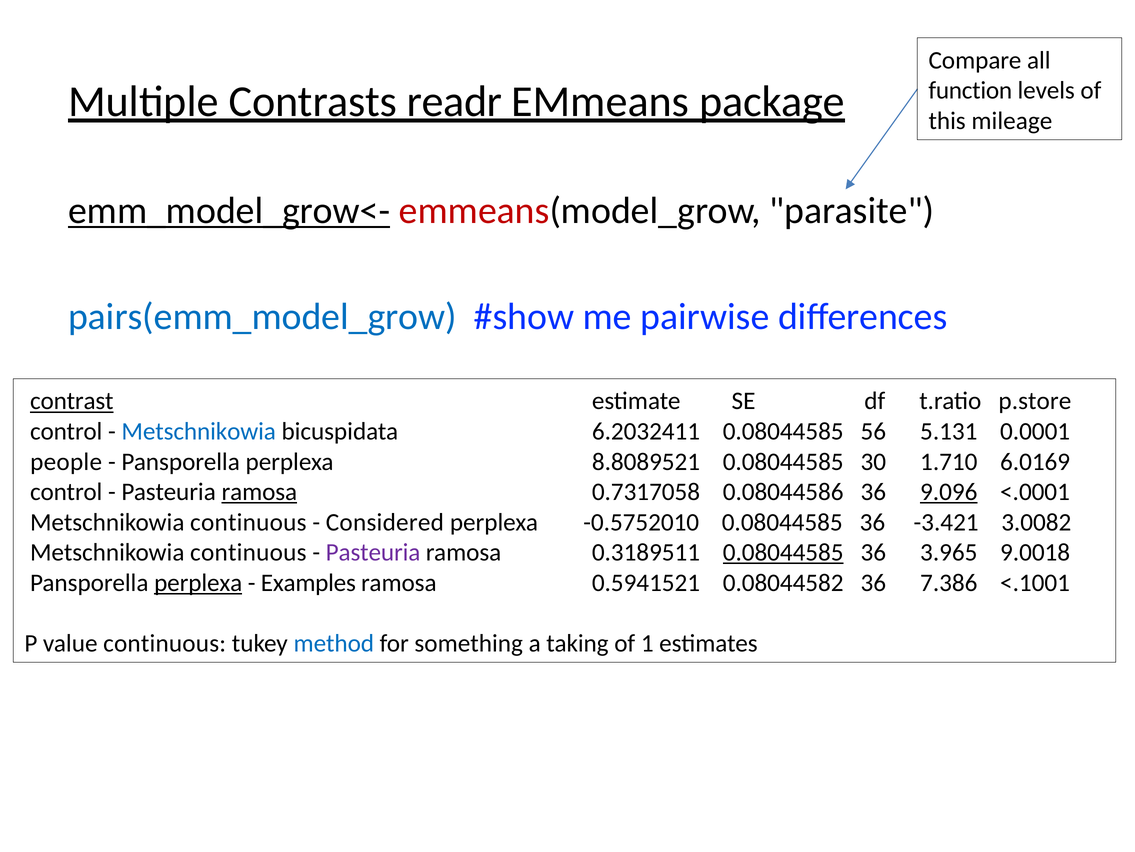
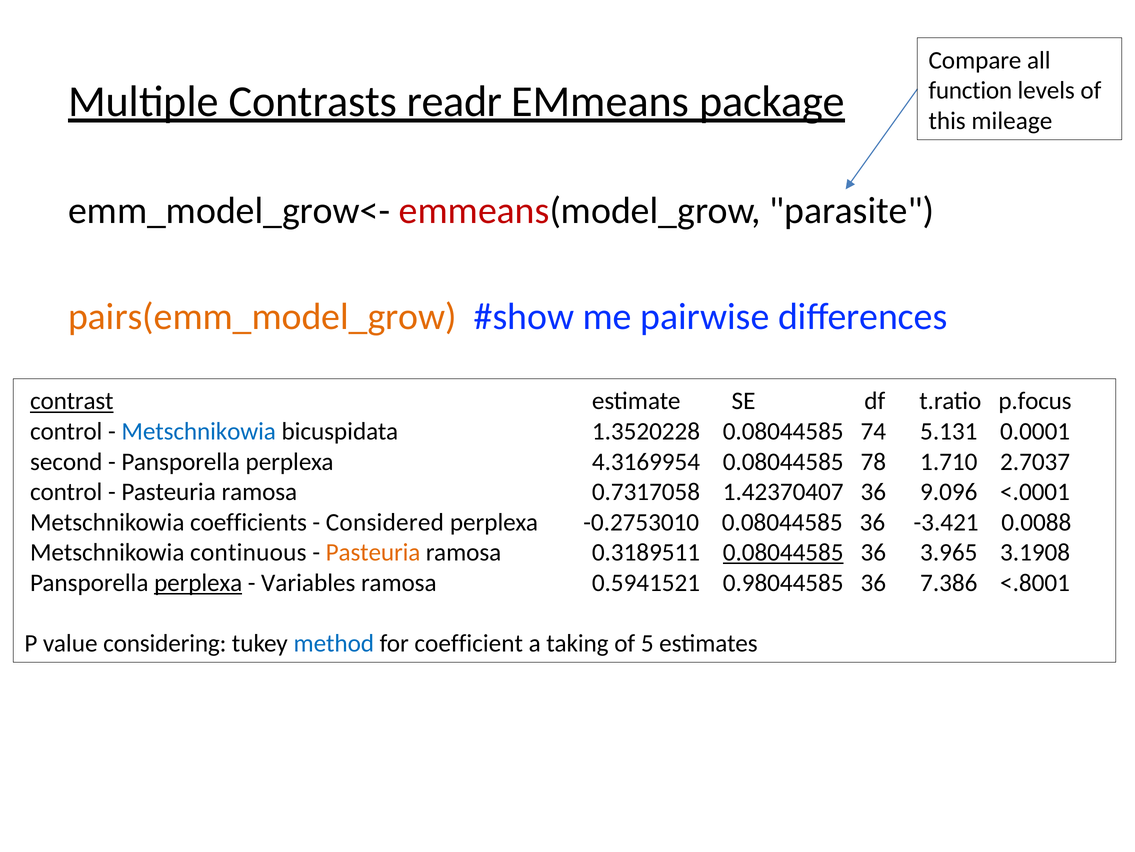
emm_model_grow<- underline: present -> none (229, 211)
pairs(emm_model_grow colour: blue -> orange (262, 317)
p.store: p.store -> p.focus (1035, 401)
6.2032411: 6.2032411 -> 1.3520228 (646, 431)
56: 56 -> 74 (873, 431)
people: people -> second (66, 461)
8.8089521: 8.8089521 -> 4.3169954 (646, 461)
30: 30 -> 78 (873, 461)
6.0169: 6.0169 -> 2.7037 (1035, 461)
ramosa underline: present -> none (259, 492)
0.08044586: 0.08044586 -> 1.42370407 (783, 492)
9.096 underline: present -> none (949, 492)
continuous: continuous -> coefficients (249, 522)
-0.5752010: -0.5752010 -> -0.2753010 (641, 522)
3.0082: 3.0082 -> 0.0088 (1036, 522)
Pasteuria colour: purple -> orange (373, 552)
9.0018: 9.0018 -> 3.1908 (1035, 552)
Examples: Examples -> Variables (308, 582)
0.08044582: 0.08044582 -> 0.98044585 (783, 582)
<.1001: <.1001 -> <.8001 (1035, 582)
value continuous: continuous -> considering (165, 643)
something: something -> coefficient (469, 643)
1: 1 -> 5 (647, 643)
